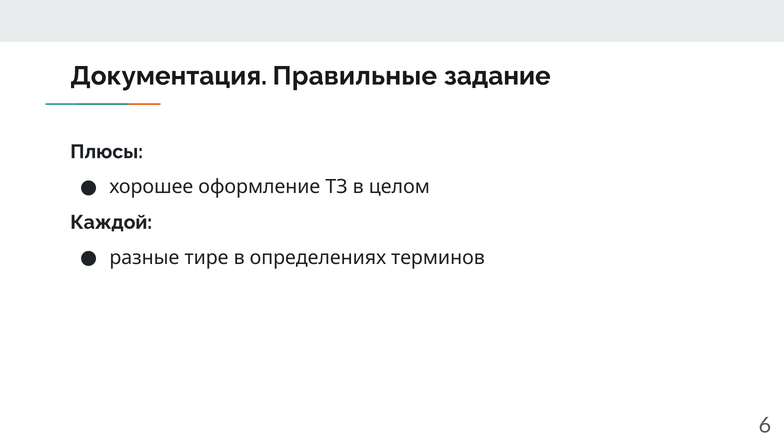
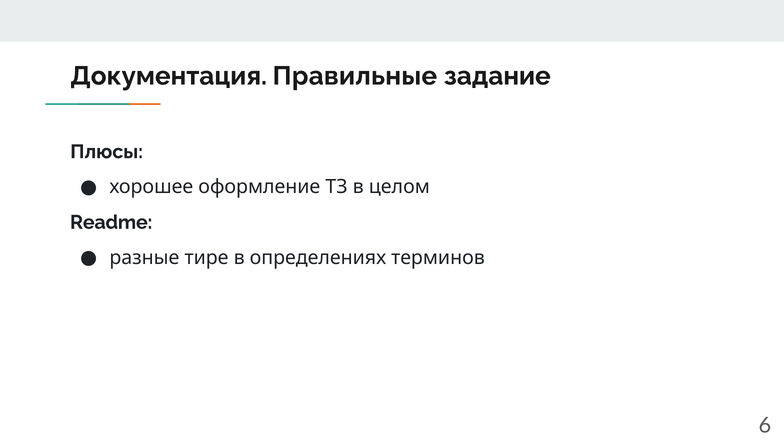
Каждой: Каждой -> Readme (111, 222)
